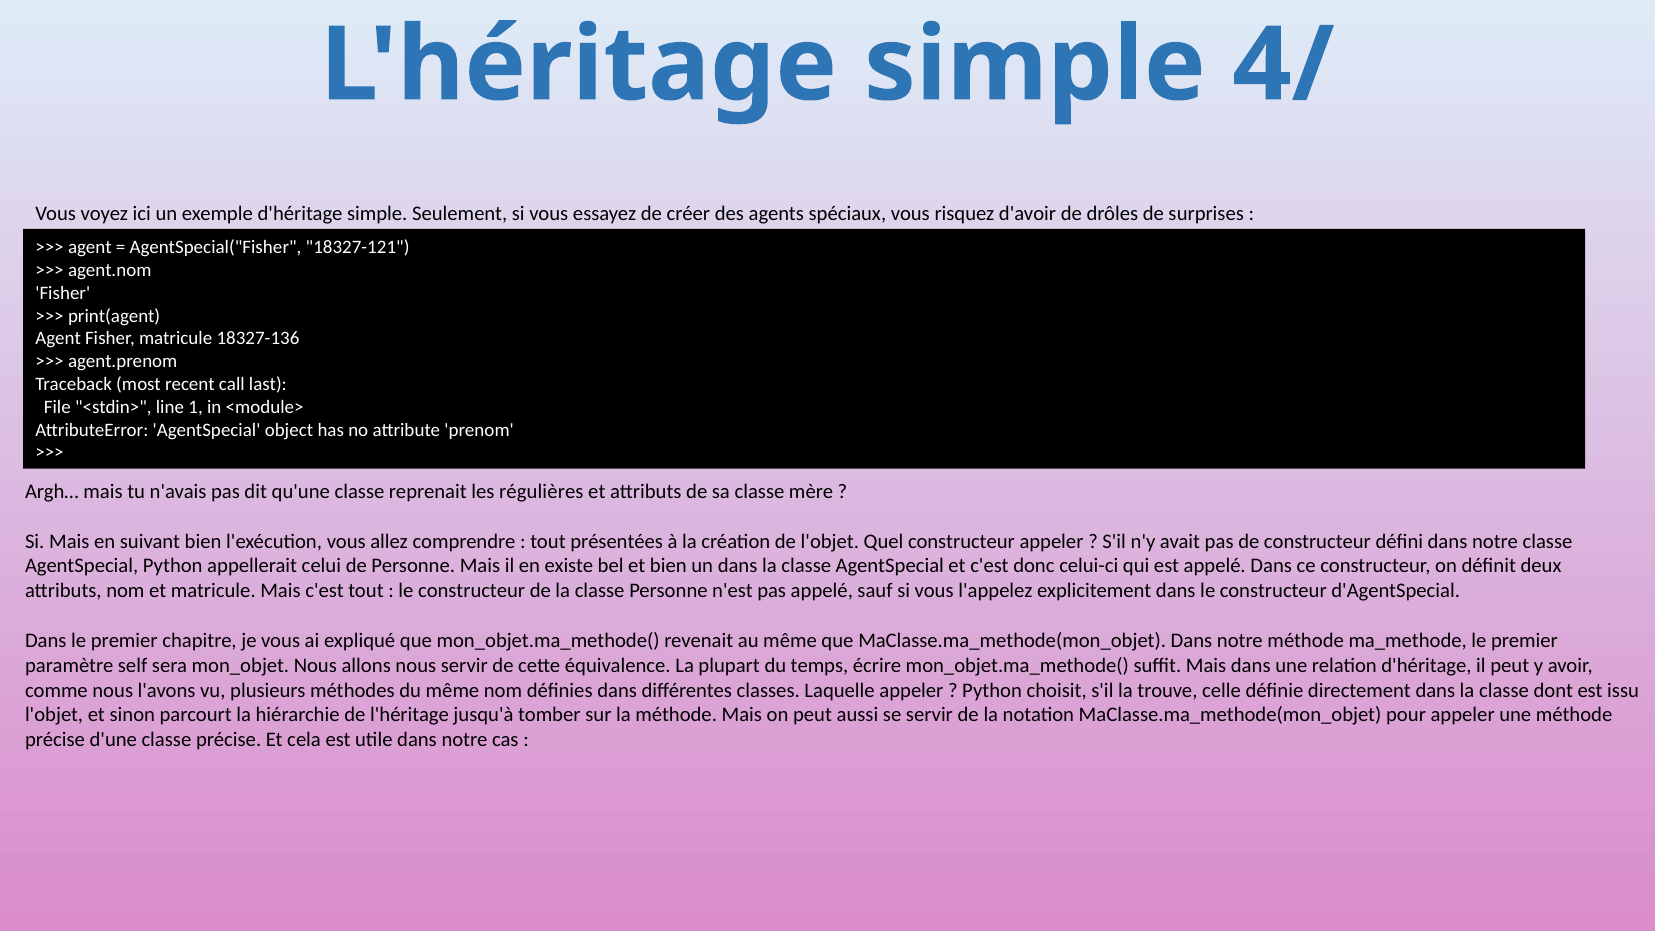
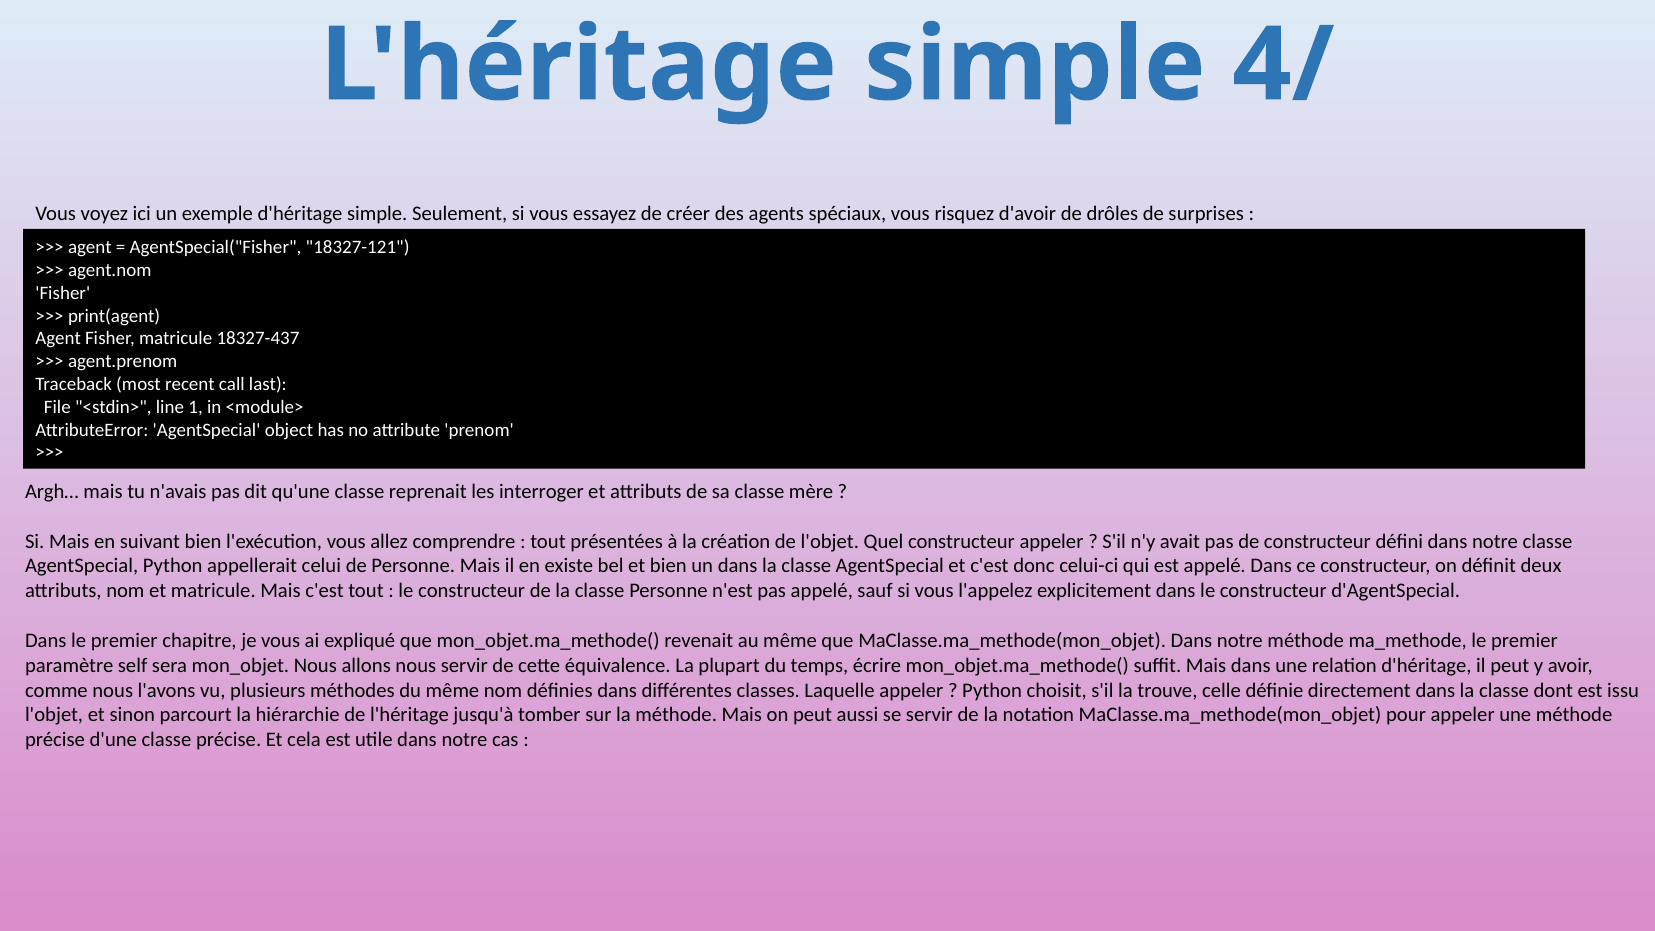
18327-136: 18327-136 -> 18327-437 (258, 339)
régulières: régulières -> interroger (541, 492)
